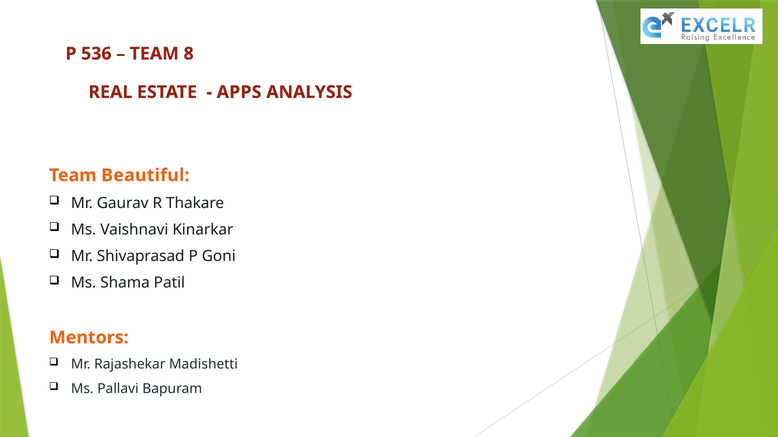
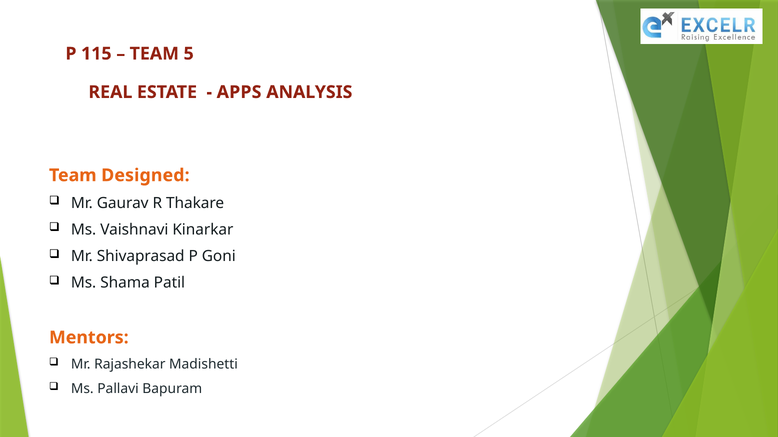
536: 536 -> 115 (96, 54)
8: 8 -> 5 (189, 54)
Beautiful: Beautiful -> Designed (145, 176)
